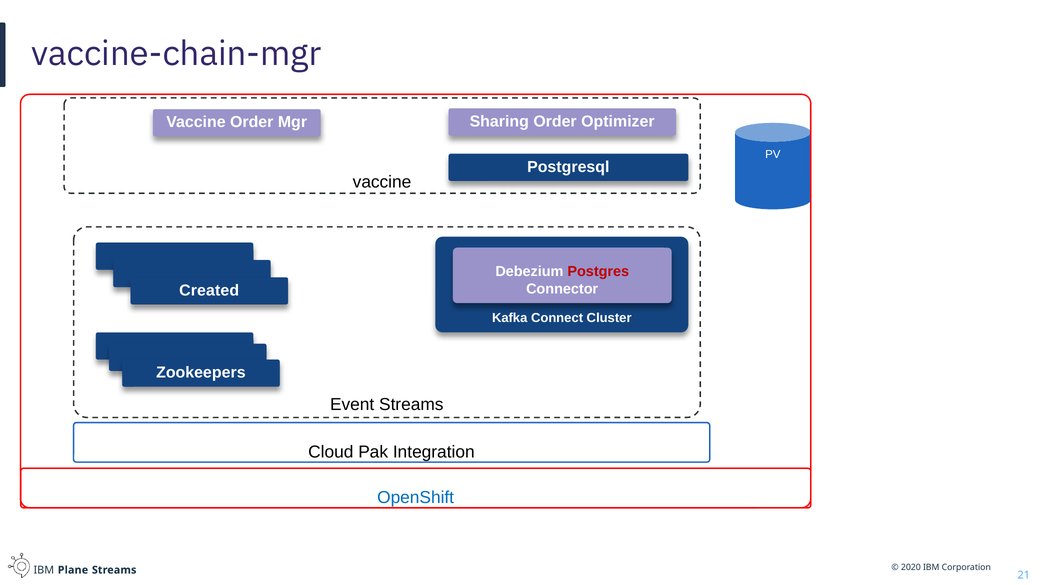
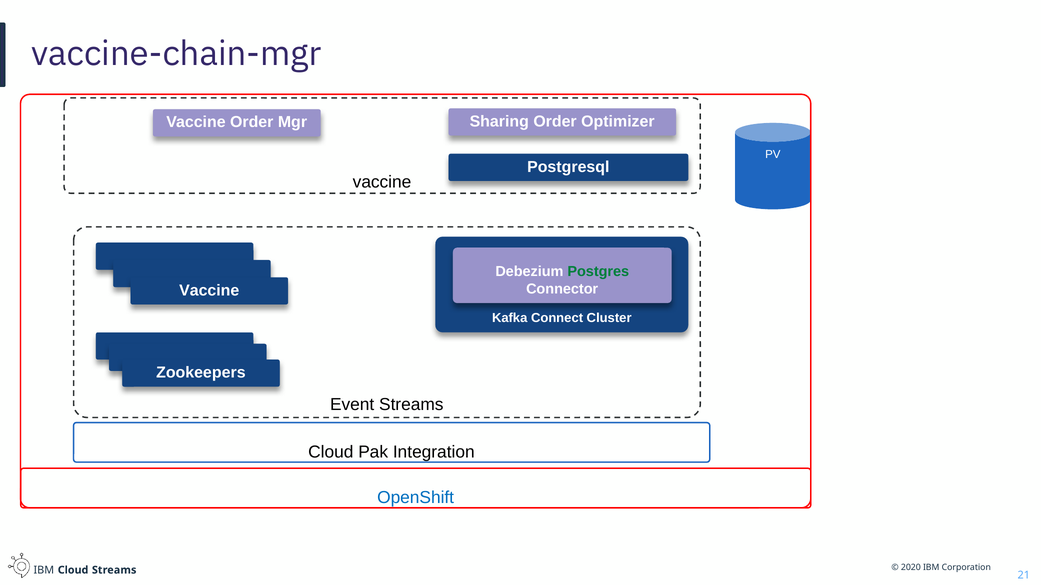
Postgres colour: red -> green (598, 272)
Created: Created -> Vaccine (209, 291)
Plane: Plane -> Cloud (73, 571)
